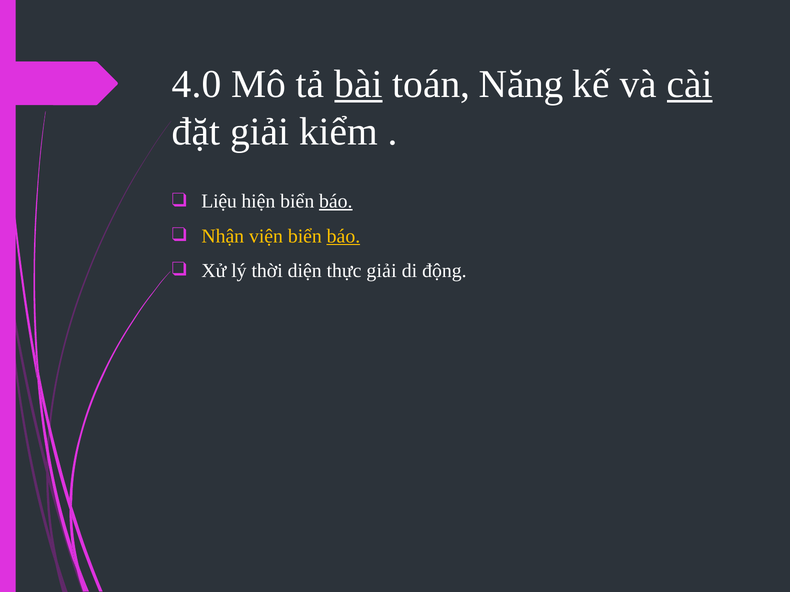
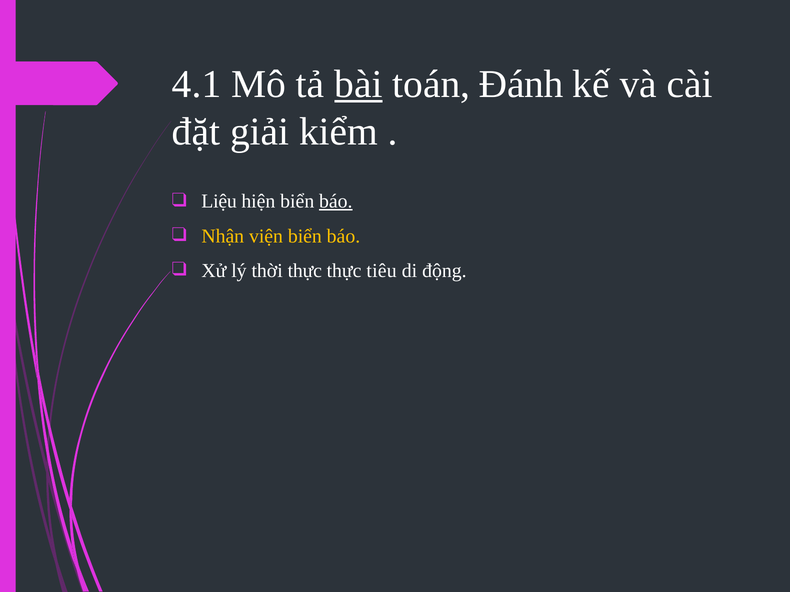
4.0: 4.0 -> 4.1 (197, 84)
Năng: Năng -> Đánh (521, 84)
cài underline: present -> none (690, 84)
báo underline: present -> none (343, 236)
thời diện: diện -> thực (305, 271)
thực giải: giải -> tiêu (382, 271)
